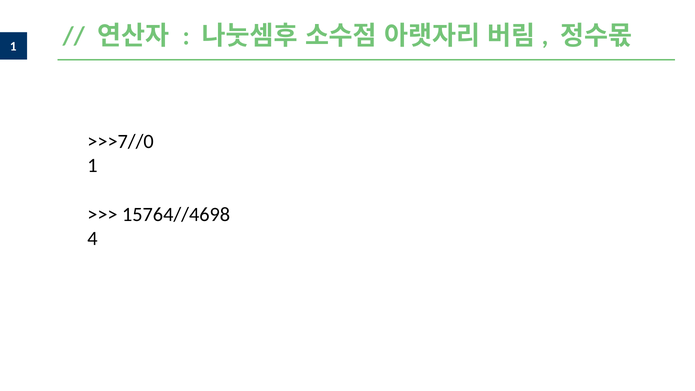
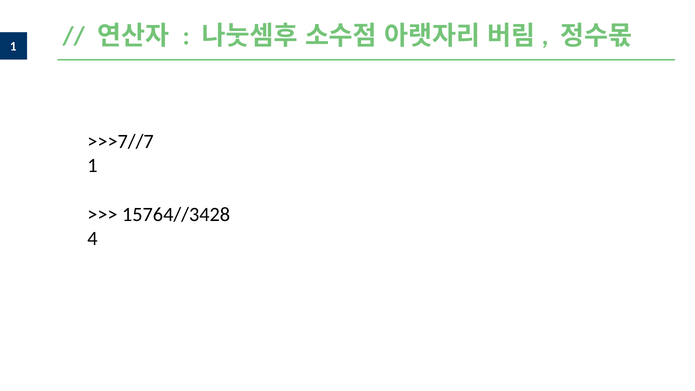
>>>7//0: >>>7//0 -> >>>7//7 (121, 141)
15764//4698: 15764//4698 -> 15764//3428 (176, 214)
